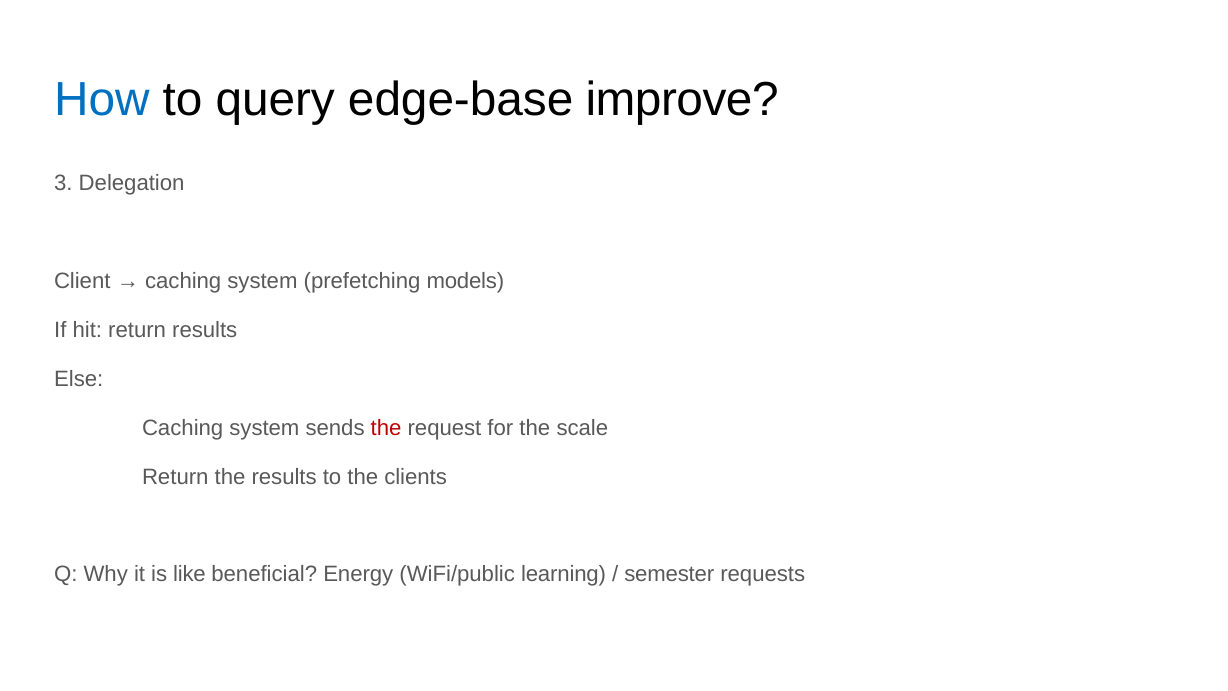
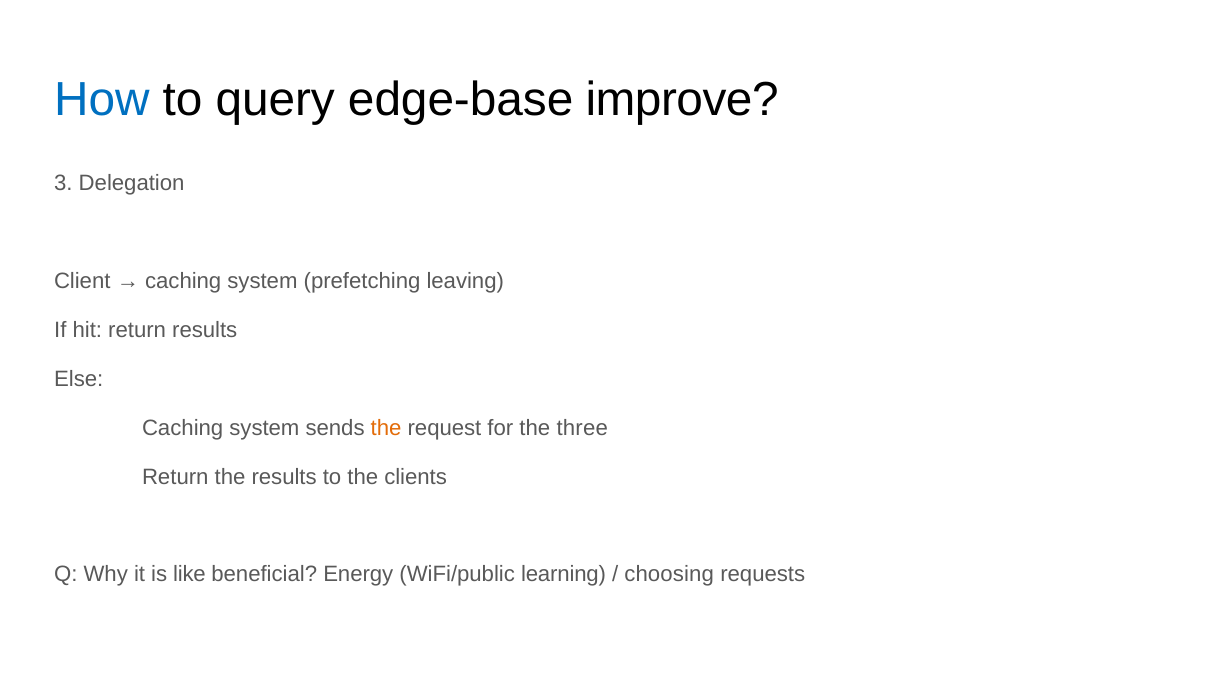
models: models -> leaving (465, 281)
the colour: red -> orange (386, 428)
scale: scale -> three (582, 428)
semester: semester -> choosing (669, 574)
